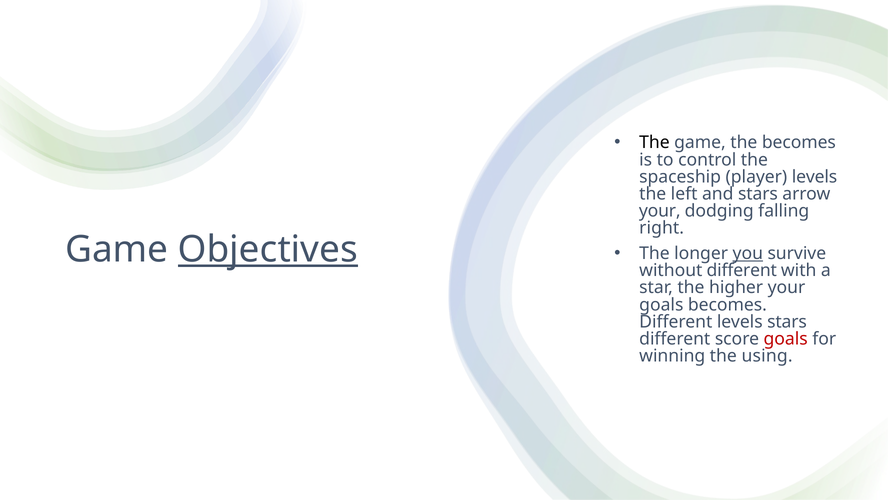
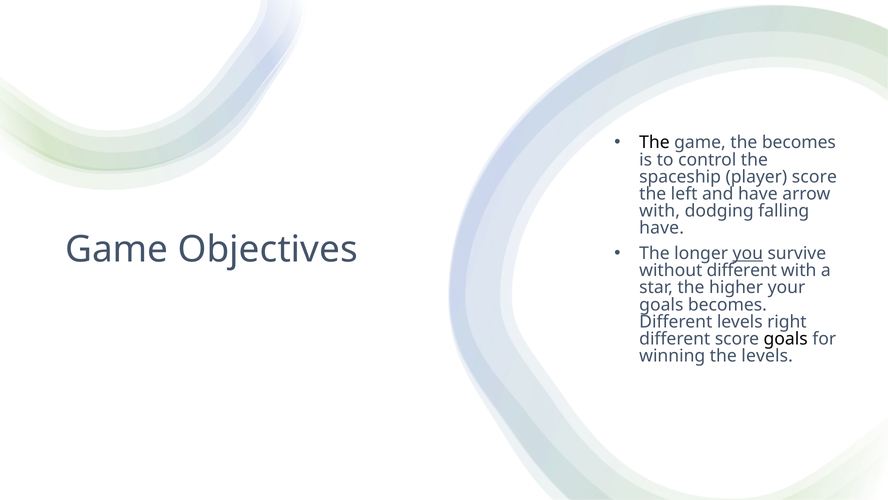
player levels: levels -> score (814, 177)
and stars: stars -> have (758, 194)
your: your -> with (660, 211)
right: right -> have (662, 228)
Objectives underline: present -> none (268, 249)
levels stars: stars -> right (787, 321)
goals colour: red -> black (786, 339)
the using: using -> levels (767, 356)
